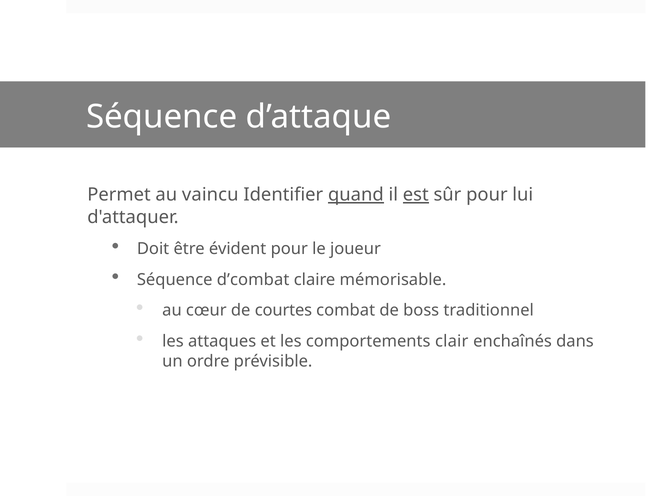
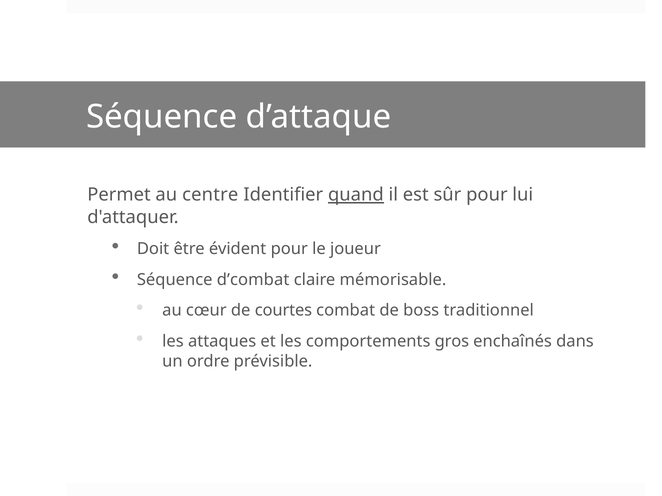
vaincu: vaincu -> centre (210, 195)
est underline: present -> none (416, 195)
clair: clair -> gros (452, 342)
